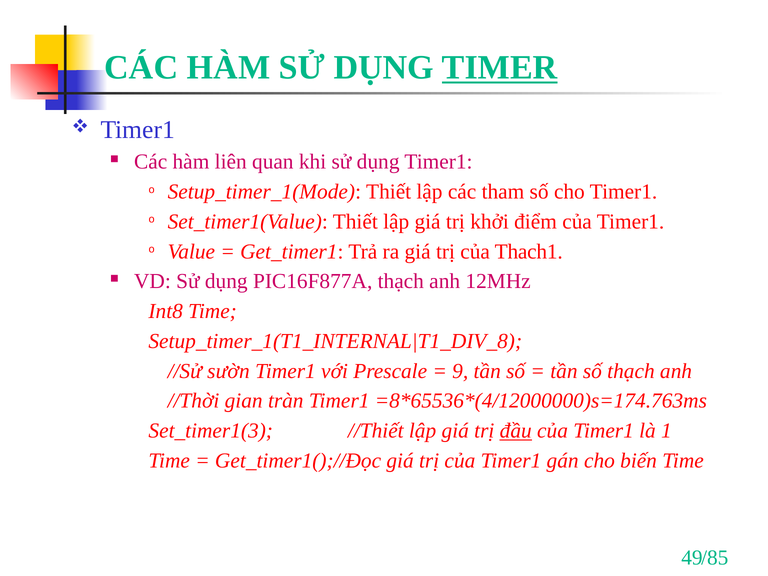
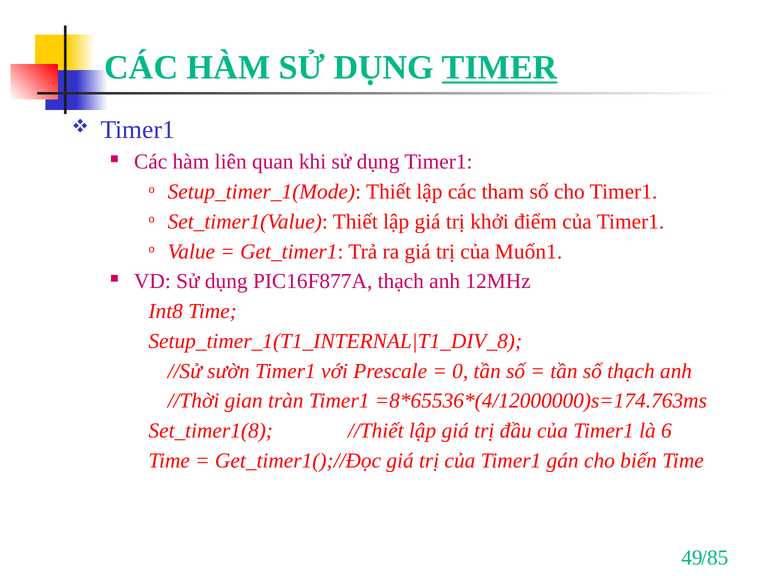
Thach1: Thach1 -> Muốn1 (529, 252)
9: 9 -> 0 (460, 371)
Set_timer1(3: Set_timer1(3 -> Set_timer1(8 (211, 431)
đầu underline: present -> none (516, 431)
1: 1 -> 6 (666, 431)
